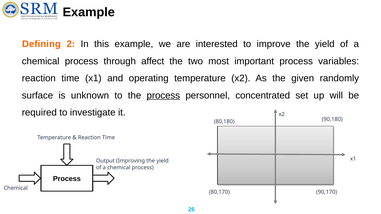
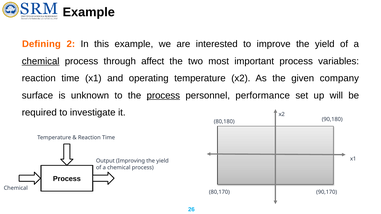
chemical underline: none -> present (41, 61)
randomly: randomly -> company (339, 78)
concentrated: concentrated -> performance (263, 96)
